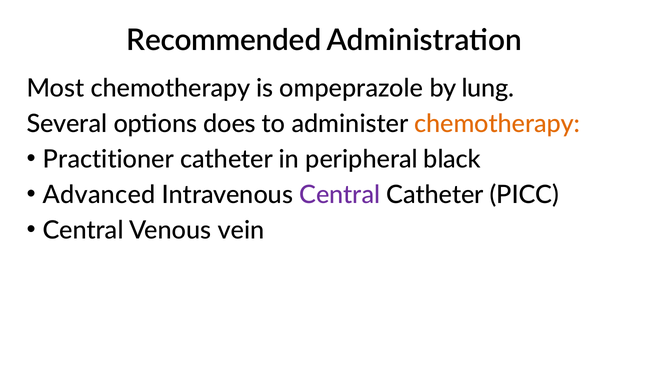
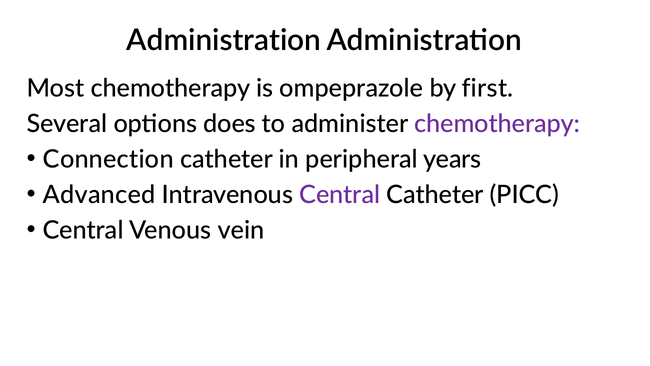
Recommended: Recommended -> Administration (224, 40)
lung: lung -> first (488, 88)
chemotherapy colour: orange -> purple (497, 124)
Practitioner: Practitioner -> Connection (108, 159)
black: black -> years (452, 159)
